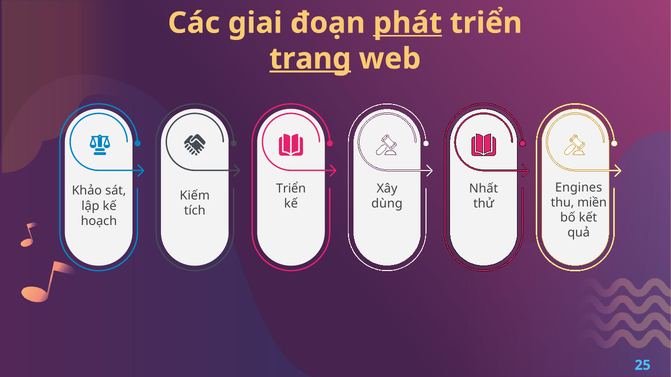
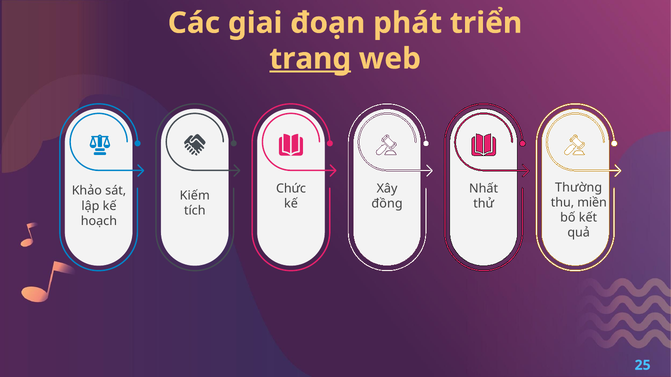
phát underline: present -> none (408, 23)
Engines: Engines -> Thường (579, 188)
Triển: Triển -> Chức (291, 189)
dùng: dùng -> đồng (387, 204)
